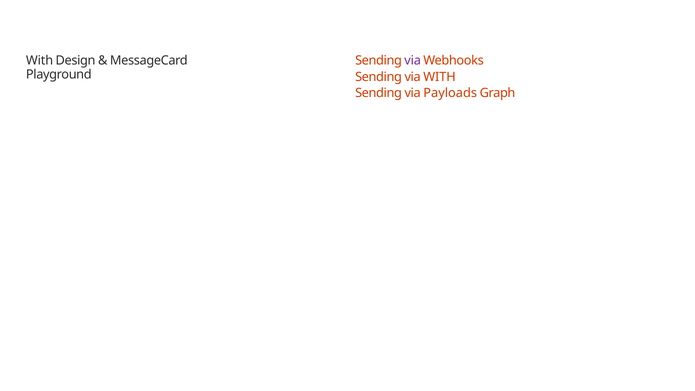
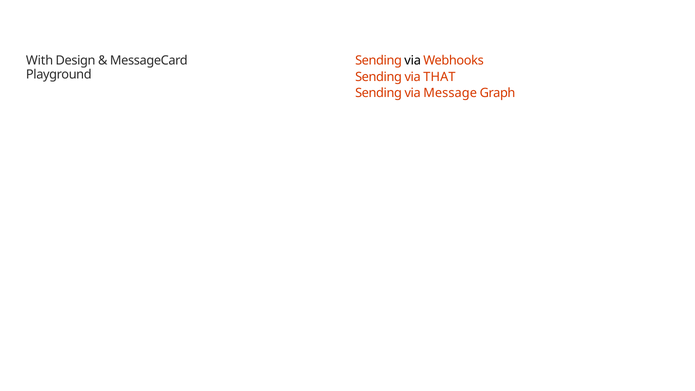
via colour: purple -> black (413, 61)
via WITH: WITH -> THAT (439, 77)
Payloads: Payloads -> Message (450, 93)
